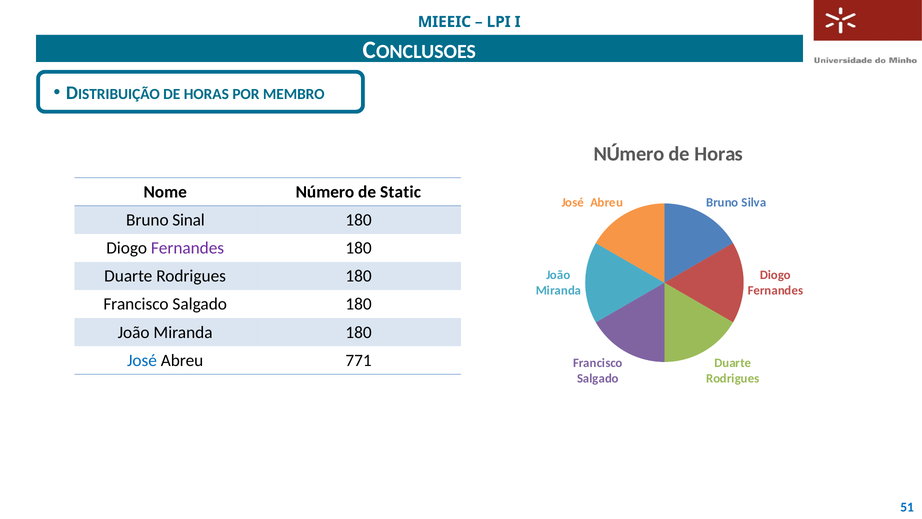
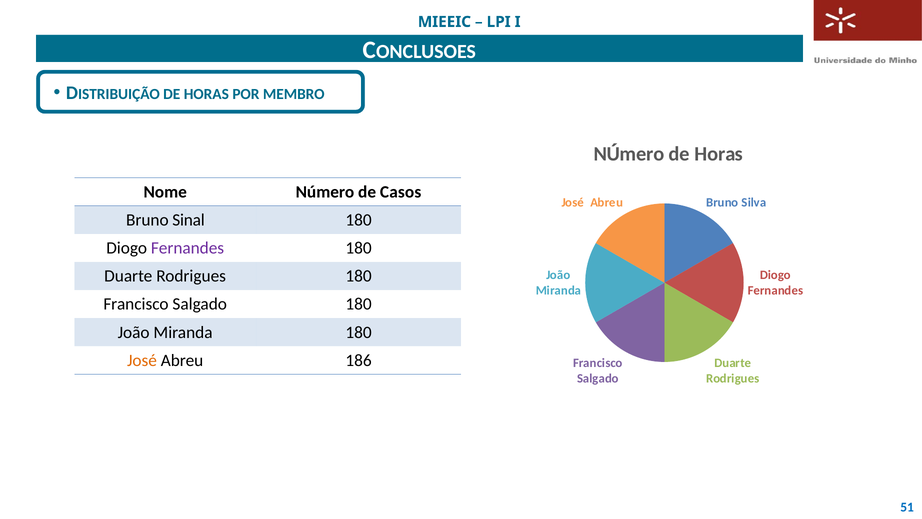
Static: Static -> Casos (401, 192)
José colour: blue -> orange (142, 360)
771: 771 -> 186 (359, 360)
